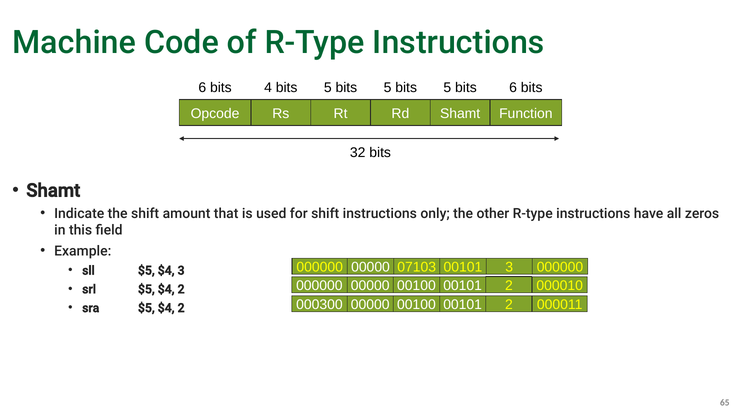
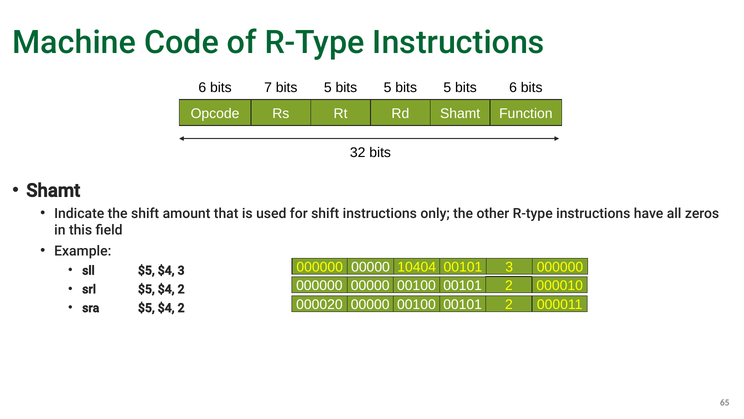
4: 4 -> 7 (268, 87)
07103: 07103 -> 10404 (417, 267)
000300: 000300 -> 000020 (319, 304)
